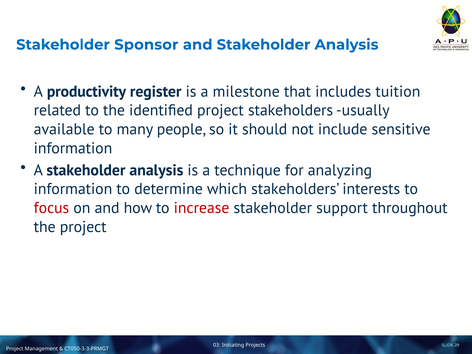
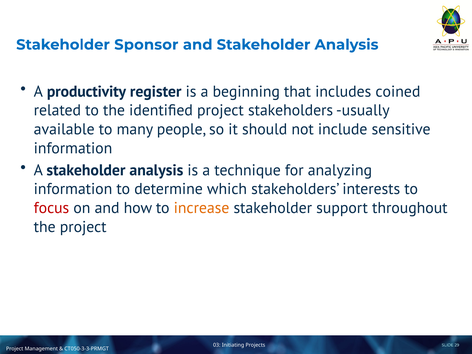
milestone: milestone -> beginning (246, 92)
tuition: tuition -> coined (398, 92)
increase colour: red -> orange (202, 208)
